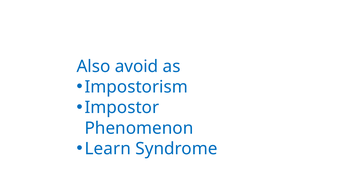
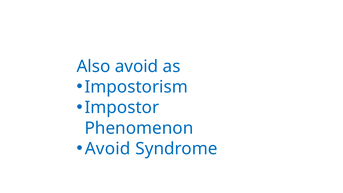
Learn: Learn -> Avoid (108, 149)
